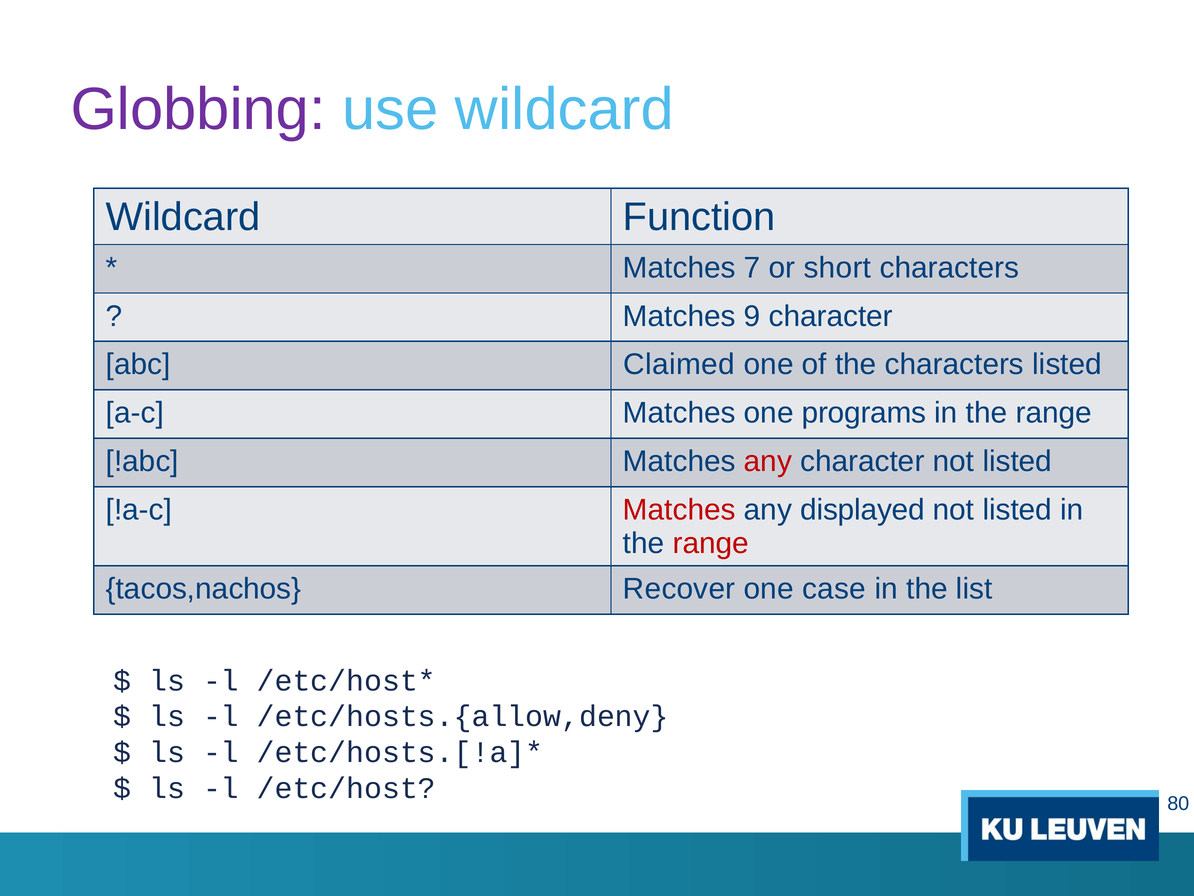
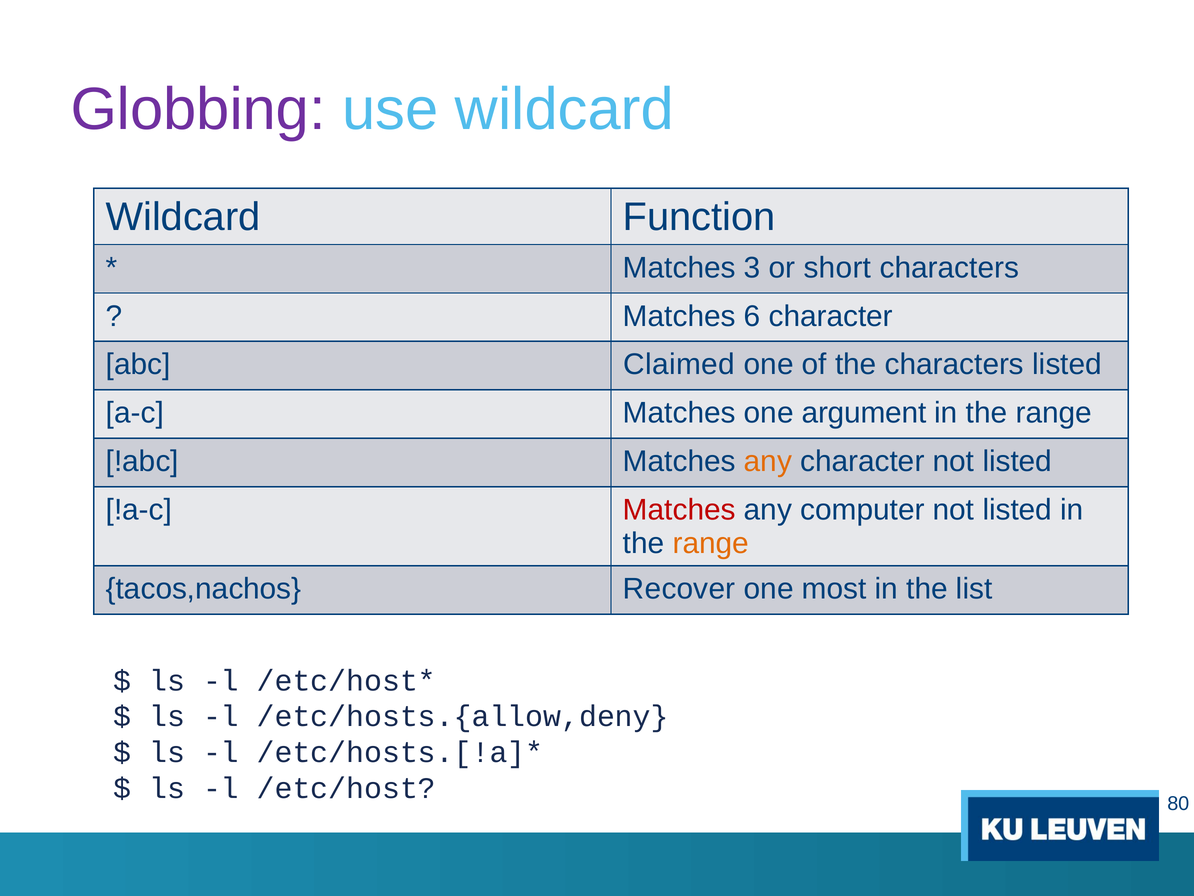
7: 7 -> 3 (752, 268)
9: 9 -> 6 (752, 316)
programs: programs -> argument (864, 413)
any colour: red -> orange (768, 461)
displayed: displayed -> computer (862, 510)
range colour: red -> orange (711, 543)
case: case -> most (834, 589)
